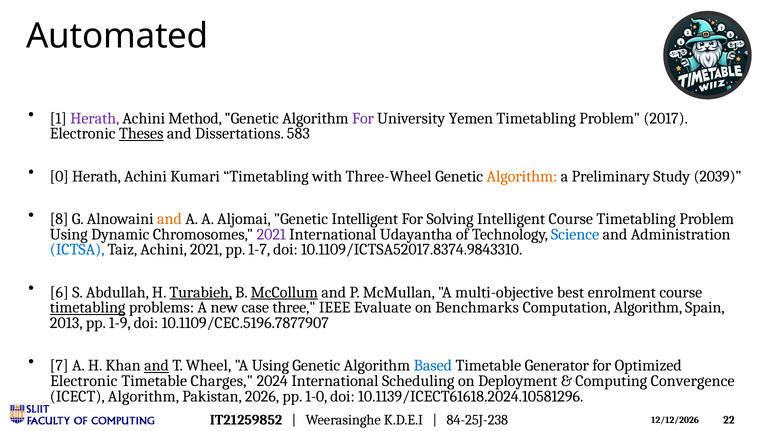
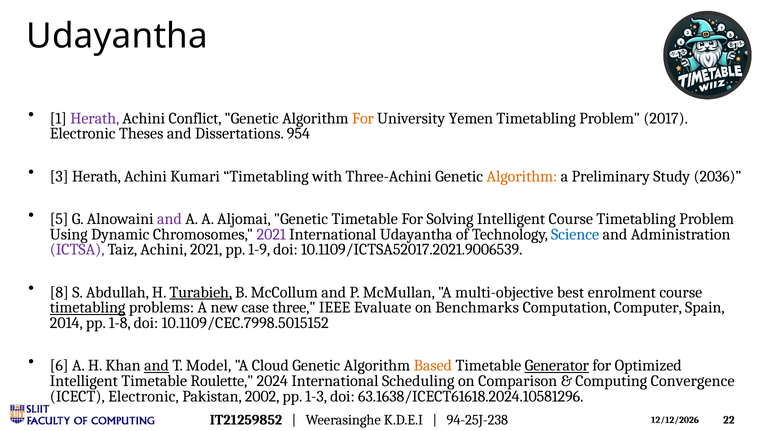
Automated: Automated -> Udayantha (117, 36)
Method: Method -> Conflict (195, 118)
For colour: purple -> orange (363, 118)
Theses underline: present -> none (141, 133)
583: 583 -> 954 (298, 133)
0: 0 -> 3 (59, 176)
Three-Wheel: Three-Wheel -> Three-Achini (389, 176)
2039: 2039 -> 2036 (717, 176)
8: 8 -> 5 (59, 219)
and colour: orange -> purple (169, 219)
Genetic Intelligent: Intelligent -> Timetable (365, 219)
ICTSA colour: blue -> purple (77, 249)
1-7: 1-7 -> 1-9 (259, 249)
10.1109/ICTSA52017.8374.9843310: 10.1109/ICTSA52017.8374.9843310 -> 10.1109/ICTSA52017.2021.9006539 (412, 249)
6: 6 -> 8 (59, 292)
McCollum underline: present -> none (284, 292)
Computation Algorithm: Algorithm -> Computer (648, 307)
2013: 2013 -> 2014 (66, 322)
1-9: 1-9 -> 1-8 (120, 322)
10.1109/CEC.5196.7877907: 10.1109/CEC.5196.7877907 -> 10.1109/CEC.7998.5015152 (245, 322)
7: 7 -> 6 (59, 365)
Wheel: Wheel -> Model (209, 365)
A Using: Using -> Cloud (270, 365)
Based colour: blue -> orange (433, 365)
Generator underline: none -> present (557, 365)
Electronic: Electronic -> Intelligent (84, 380)
Charges: Charges -> Roulette (222, 380)
Deployment: Deployment -> Comparison (518, 380)
ICECT Algorithm: Algorithm -> Electronic (143, 396)
2026: 2026 -> 2002 (262, 396)
1-0: 1-0 -> 1-3 (316, 396)
10.1139/ICECT61618.2024.10581296: 10.1139/ICECT61618.2024.10581296 -> 63.1638/ICECT61618.2024.10581296 (471, 396)
84-25J-238: 84-25J-238 -> 94-25J-238 (477, 420)
